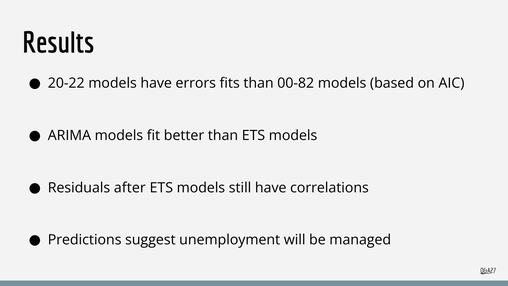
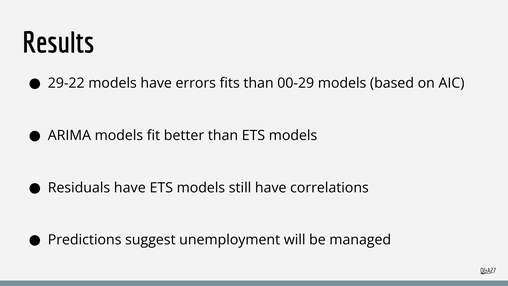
20-22: 20-22 -> 29-22 (66, 83)
00-82: 00-82 -> 00-29 (296, 83)
Residuals after: after -> have (130, 188)
